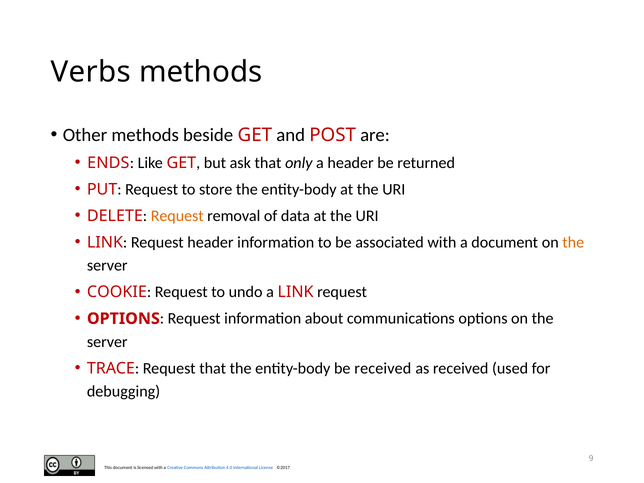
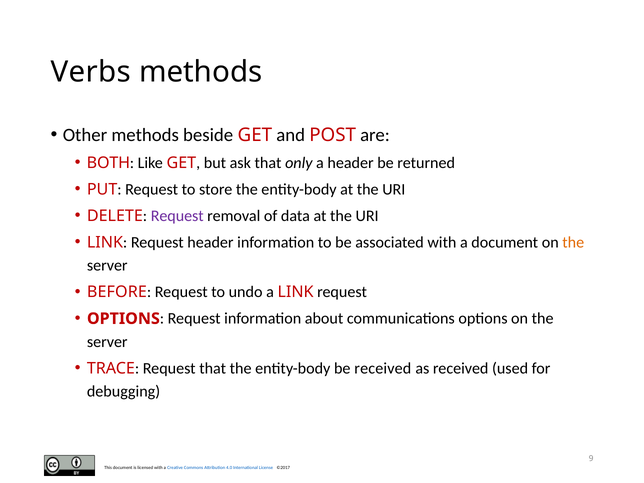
ENDS: ENDS -> BOTH (108, 163)
Request colour: orange -> purple (177, 216)
COOKIE: COOKIE -> BEFORE (117, 292)
